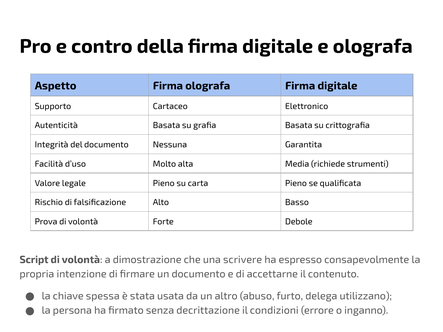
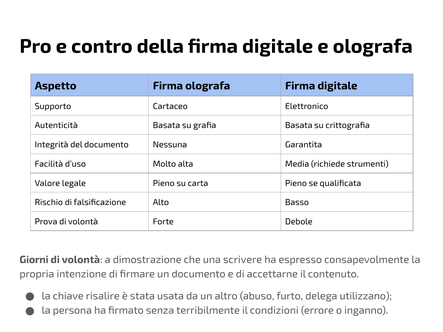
Script: Script -> Giorni (34, 260)
spessa: spessa -> risalire (103, 296)
decrittazione: decrittazione -> terribilmente (208, 311)
